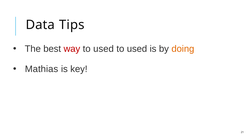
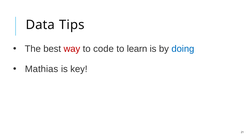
used: used -> code (103, 49)
used: used -> learn (137, 49)
doing colour: orange -> blue (183, 49)
